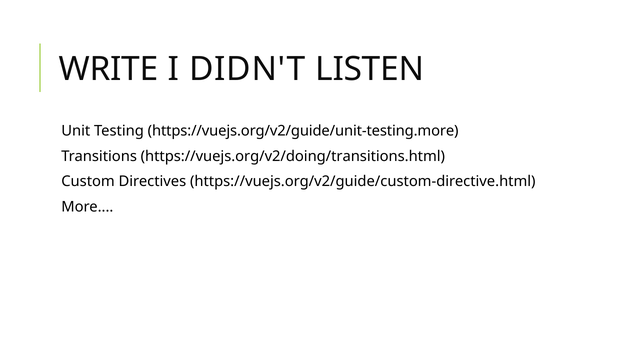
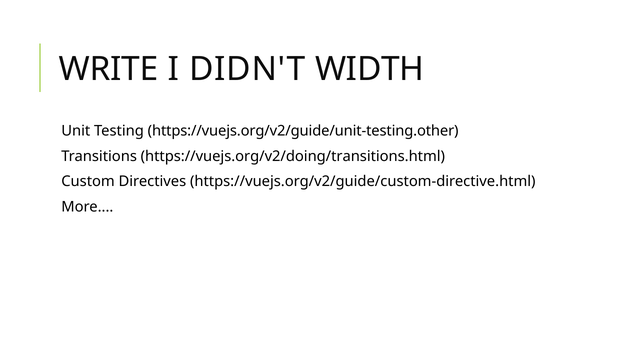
LISTEN: LISTEN -> WIDTH (370, 69)
https://vuejs.org/v2/guide/unit-testing.more: https://vuejs.org/v2/guide/unit-testing.more -> https://vuejs.org/v2/guide/unit-testing.other (303, 131)
